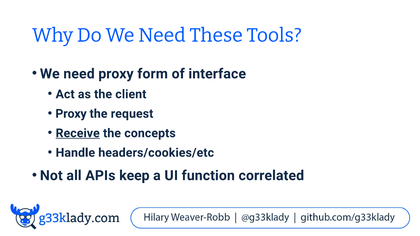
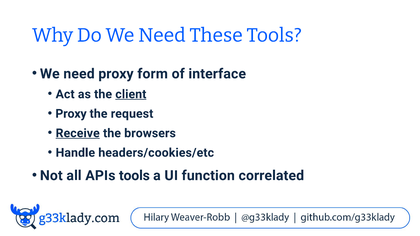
client underline: none -> present (131, 94)
concepts: concepts -> browsers (150, 133)
APIs keep: keep -> tools (134, 176)
